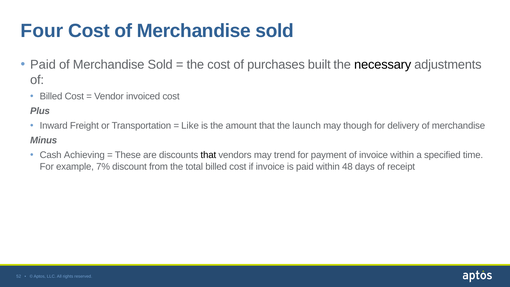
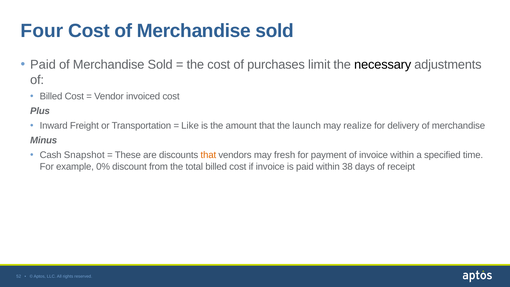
built: built -> limit (319, 65)
though: though -> realize (358, 126)
Achieving: Achieving -> Snapshot (84, 155)
that colour: black -> orange (208, 155)
trend: trend -> fresh (285, 155)
7%: 7% -> 0% (103, 167)
48: 48 -> 38 (347, 167)
